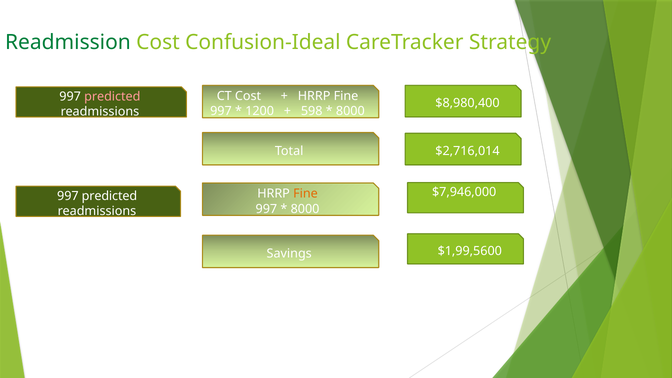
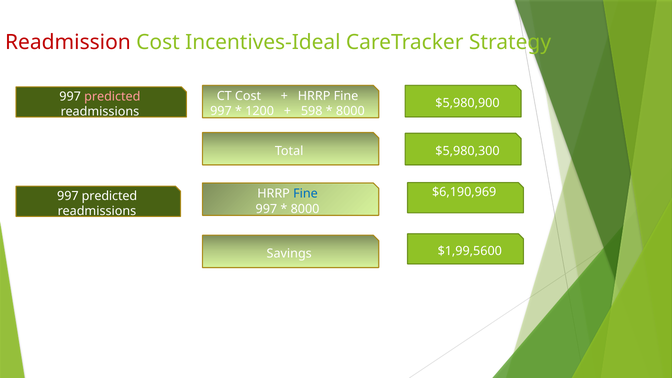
Readmission colour: green -> red (68, 42)
Confusion-Ideal: Confusion-Ideal -> Incentives-Ideal (263, 42)
$8,980,400: $8,980,400 -> $5,980,900 (467, 103)
$2,716,014: $2,716,014 -> $5,980,300 (467, 151)
$7,946,000: $7,946,000 -> $6,190,969 (464, 192)
Fine colour: orange -> blue (305, 194)
